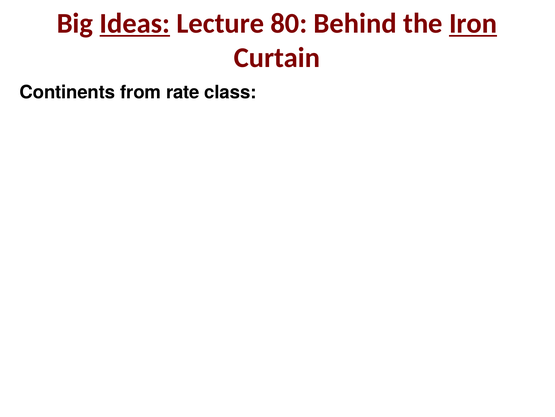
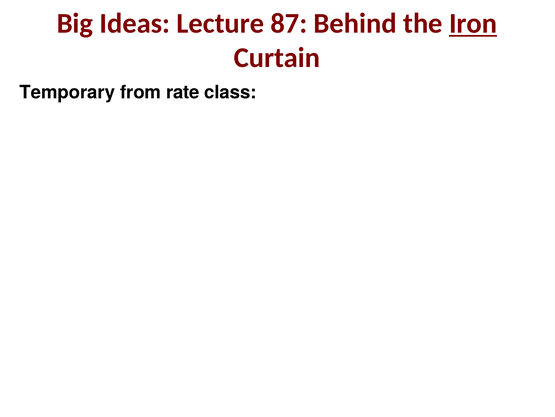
Ideas underline: present -> none (135, 23)
80: 80 -> 87 (289, 23)
Continents: Continents -> Temporary (67, 92)
